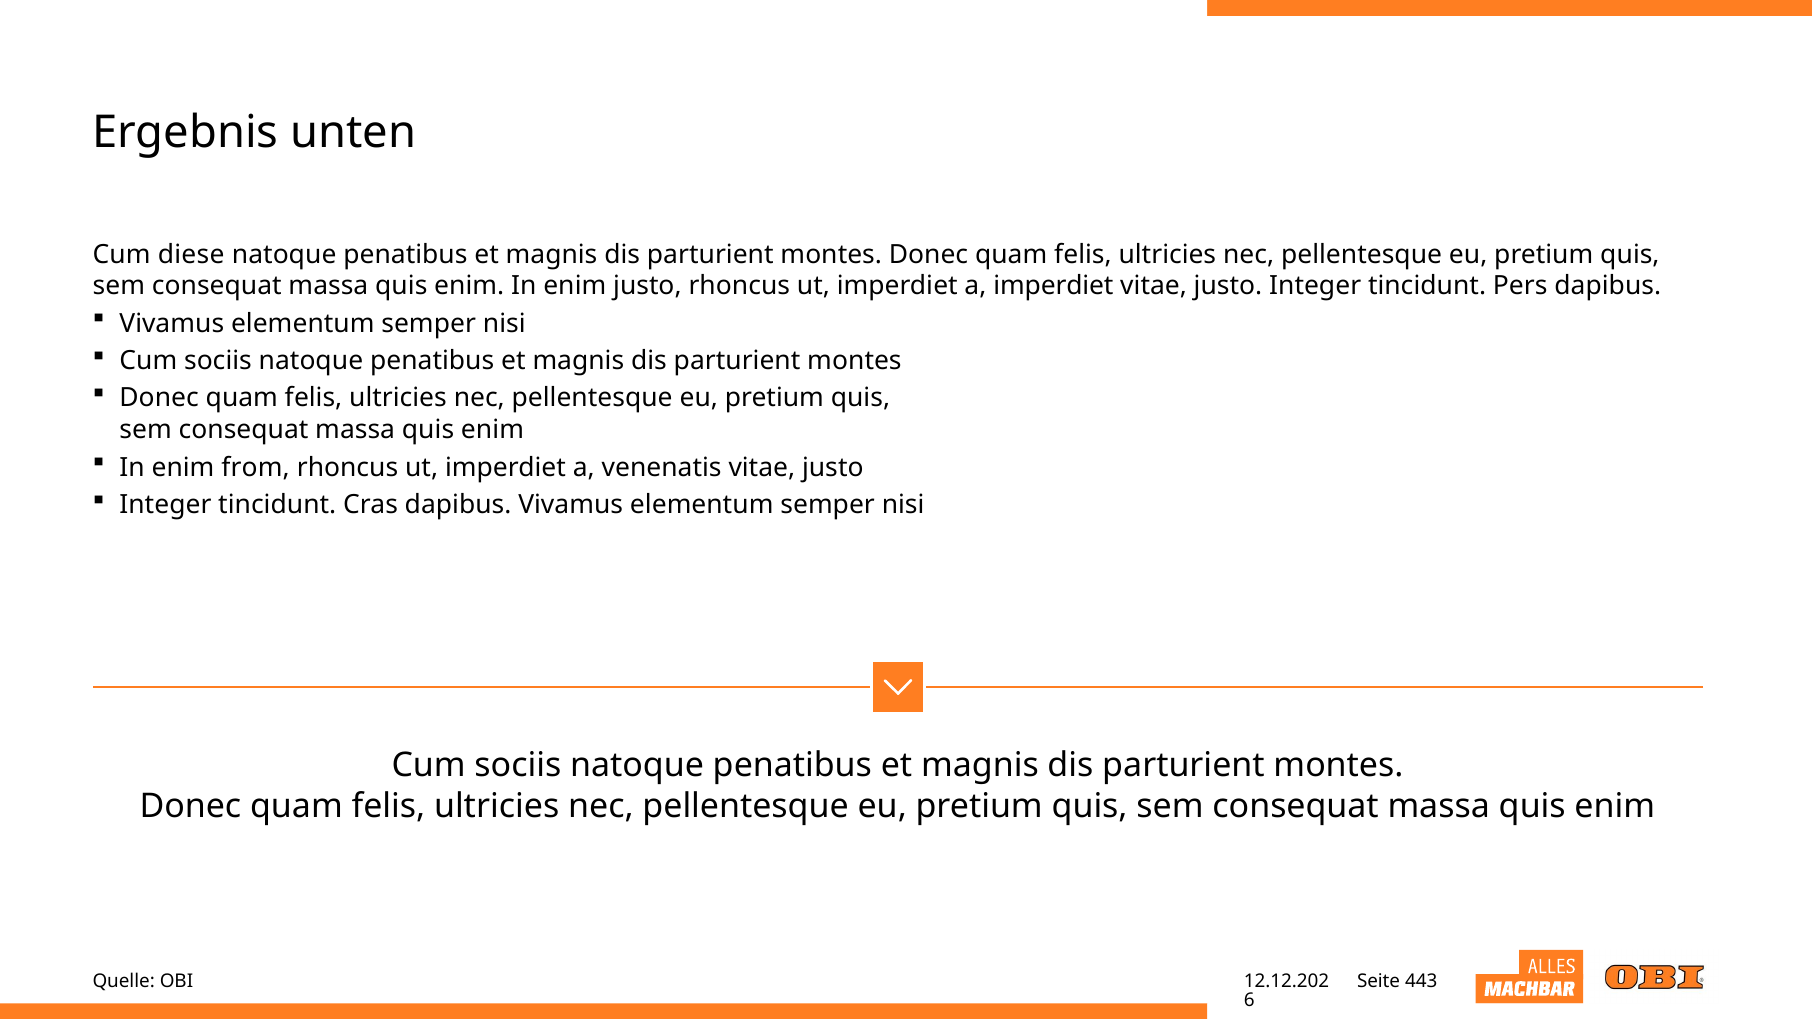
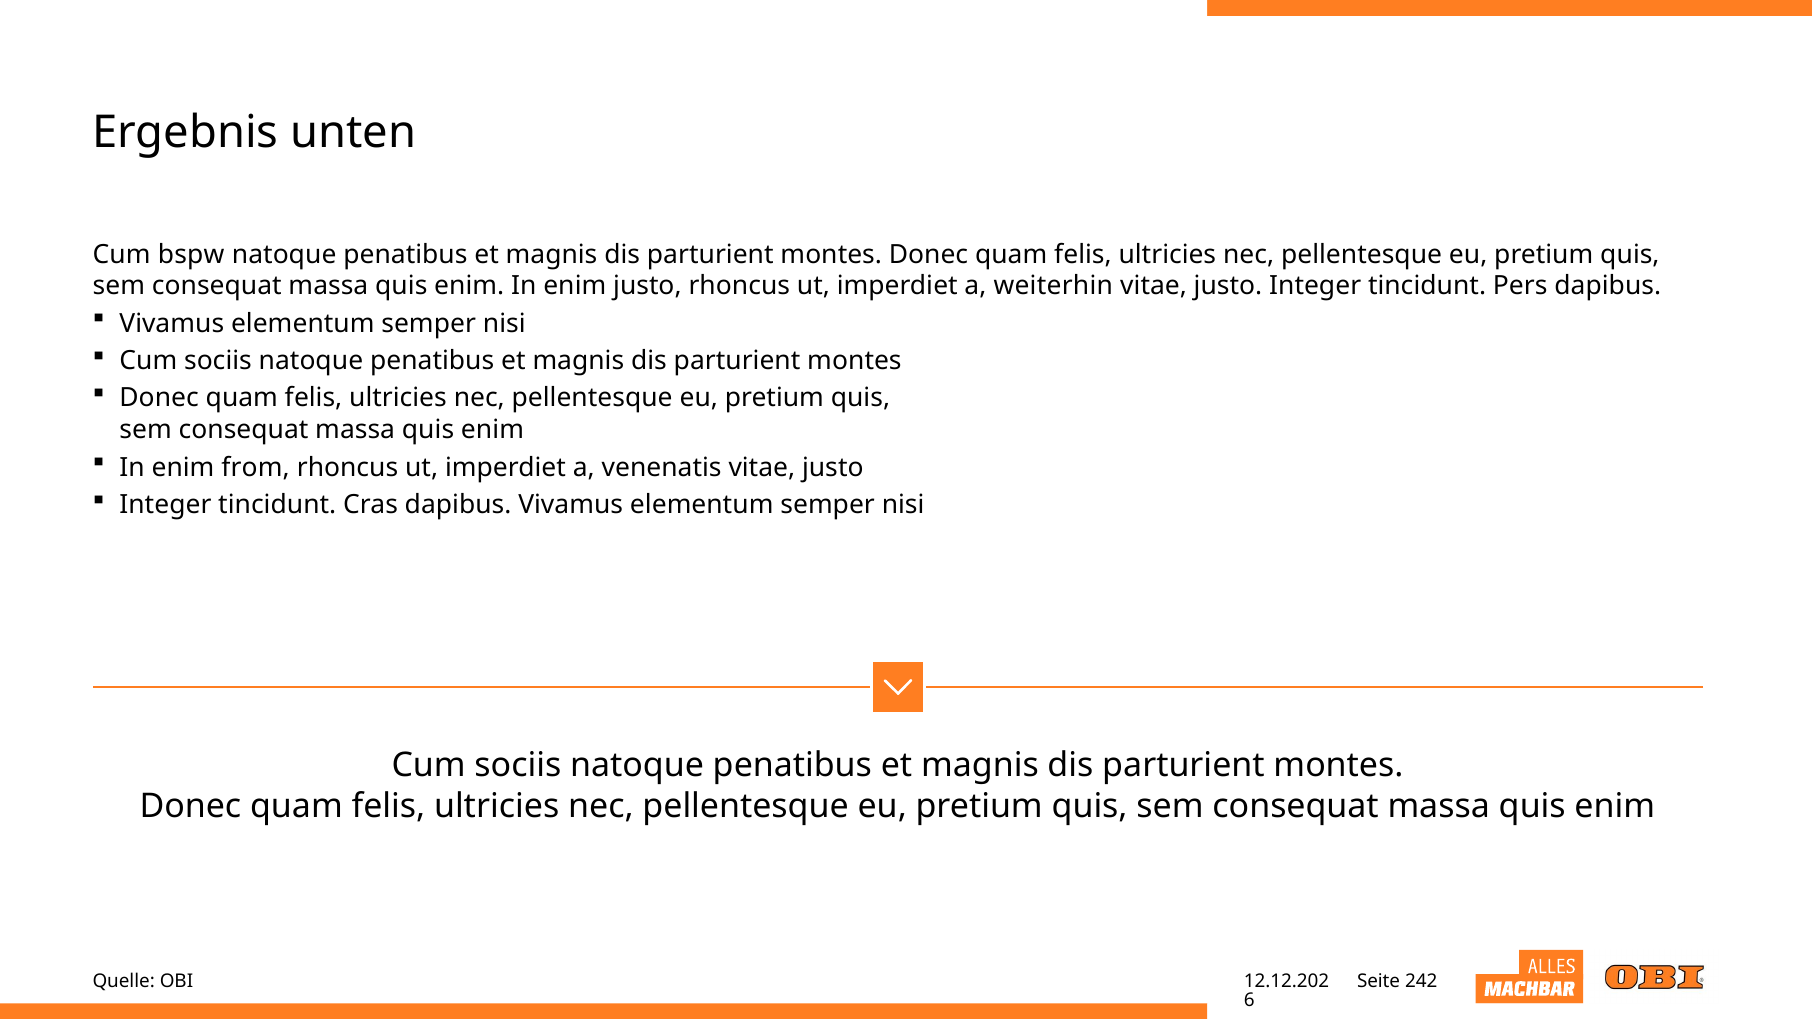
diese: diese -> bspw (191, 254)
a imperdiet: imperdiet -> weiterhin (1053, 286)
443: 443 -> 242 (1421, 982)
